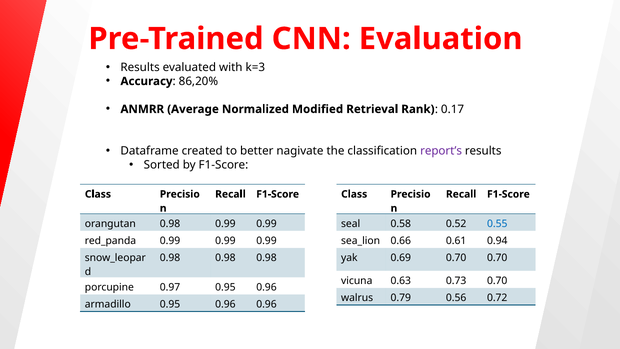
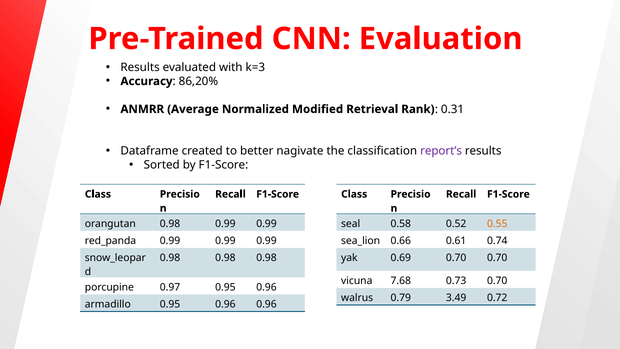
0.17: 0.17 -> 0.31 (453, 109)
0.55 colour: blue -> orange (497, 224)
0.94: 0.94 -> 0.74 (497, 241)
0.63: 0.63 -> 7.68 (401, 281)
0.56: 0.56 -> 3.49 (456, 298)
